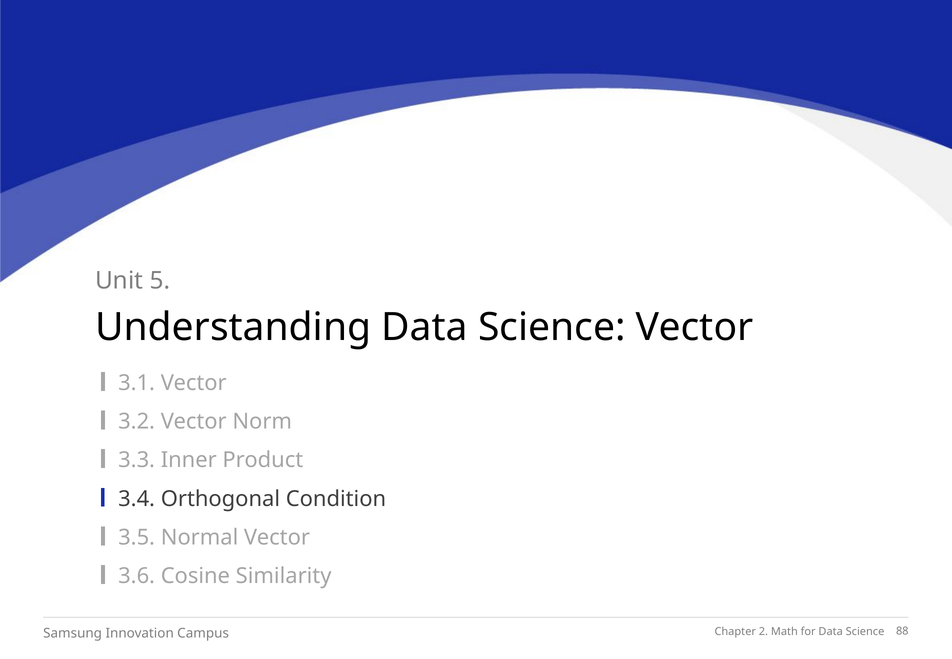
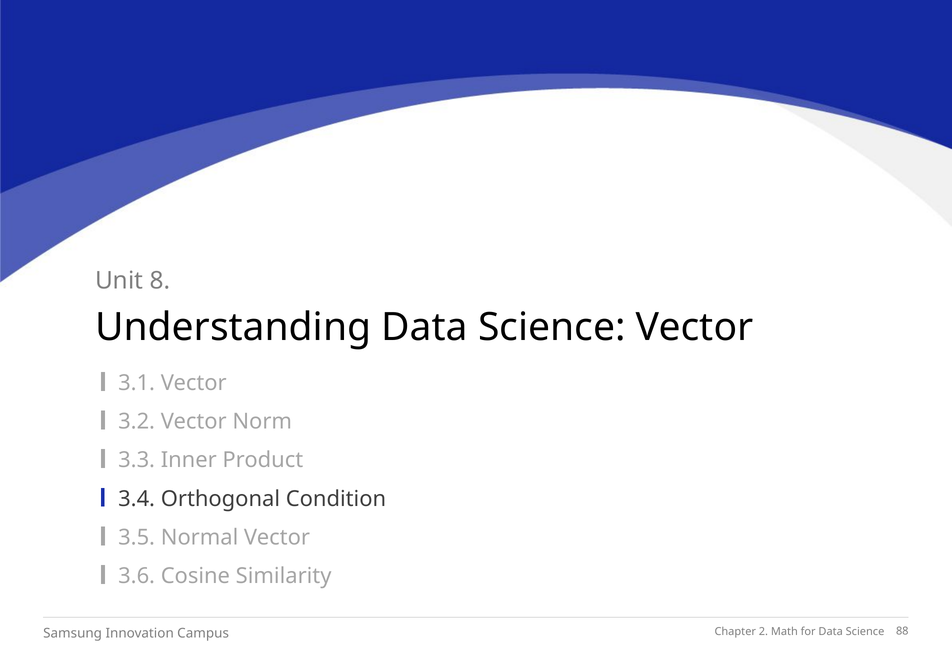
5: 5 -> 8 (160, 281)
